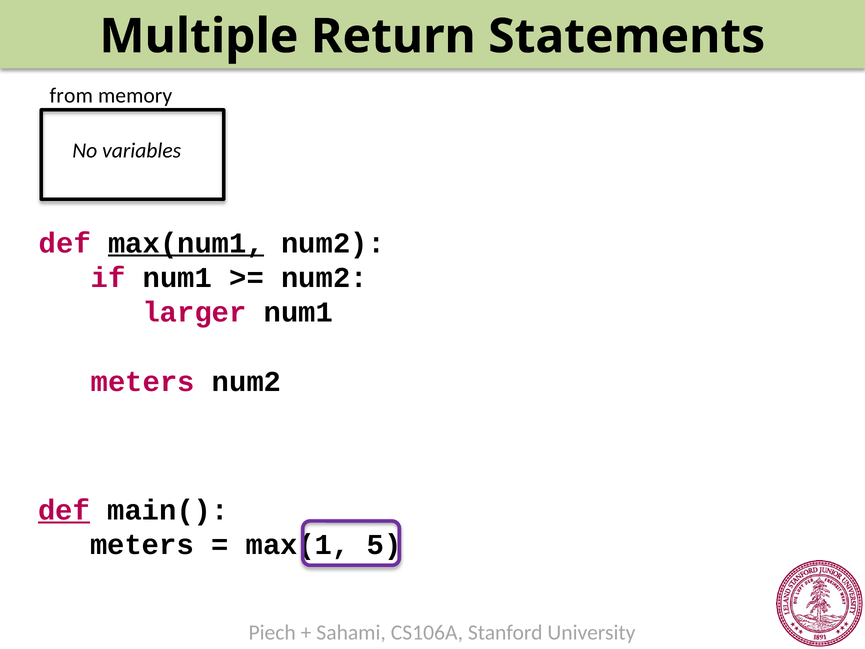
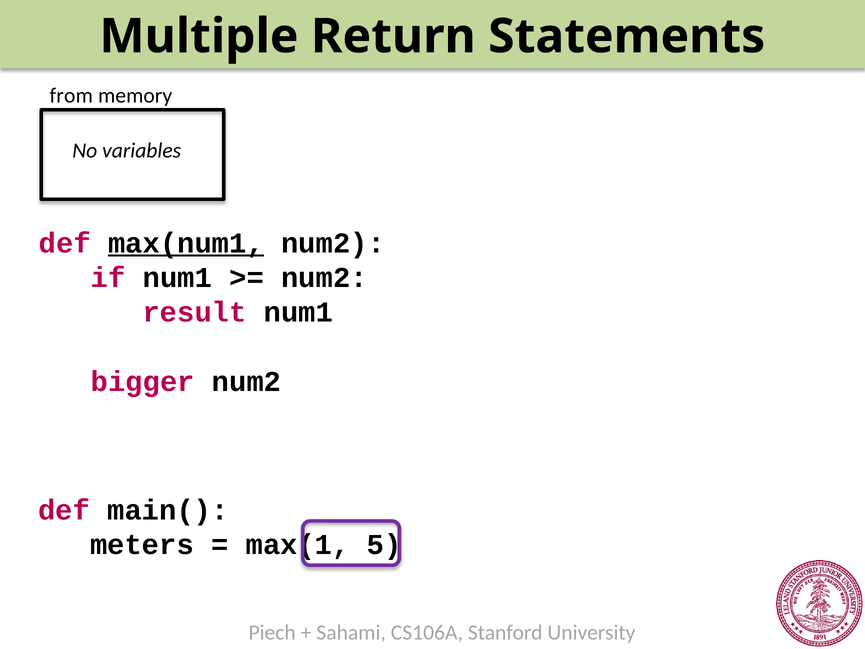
larger: larger -> result (195, 312)
meters: meters -> bigger (143, 382)
def underline: present -> none (64, 510)
